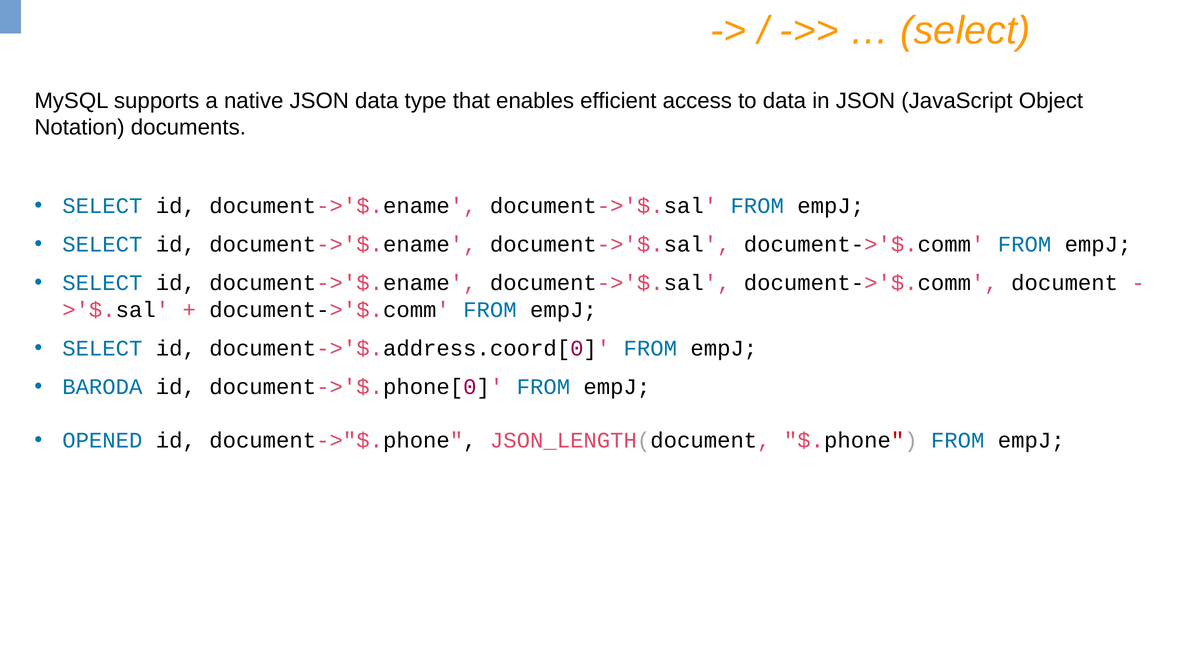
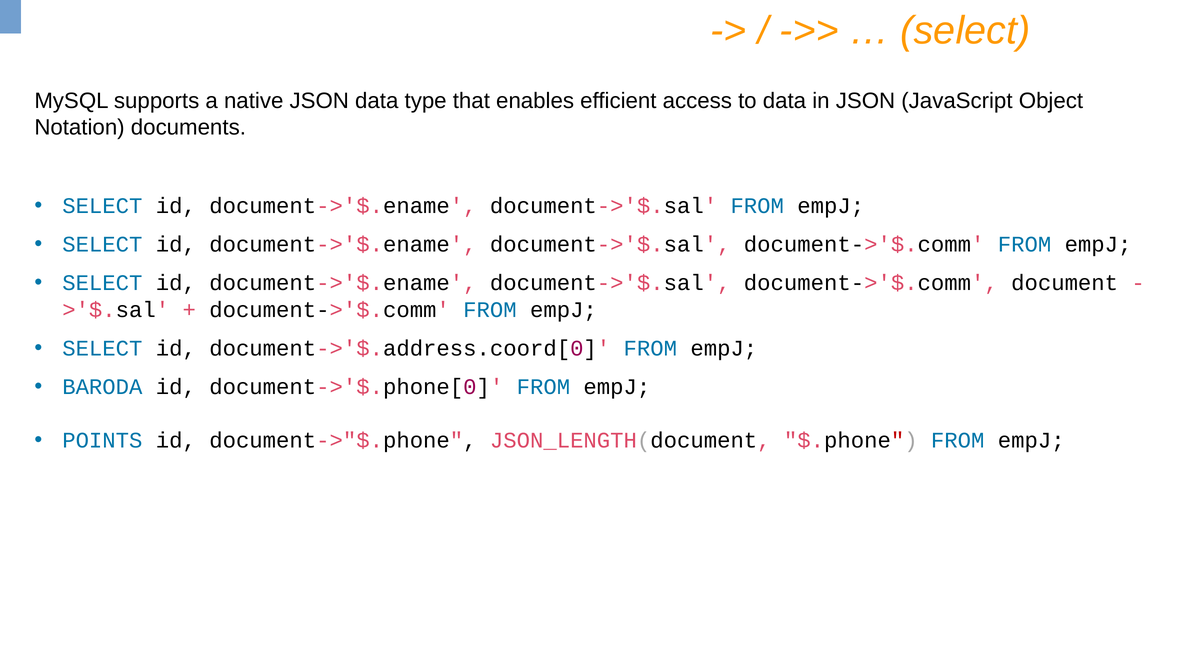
OPENED: OPENED -> POINTS (102, 441)
